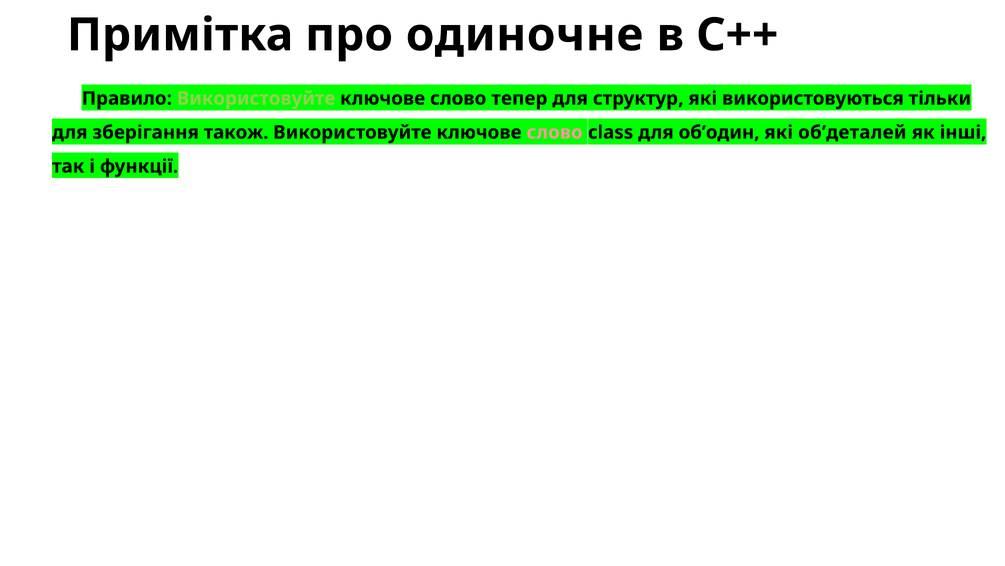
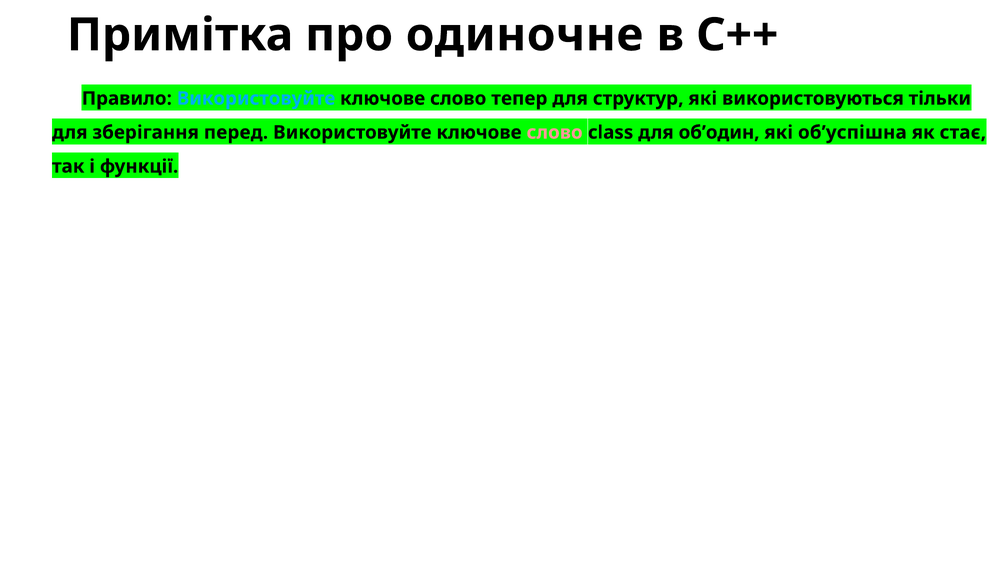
Використовуйте colour: light green -> light blue (256, 98)
також: також -> перед (236, 132)
об’деталей: об’деталей -> об’успішна (852, 132)
інші: інші -> стає (963, 132)
